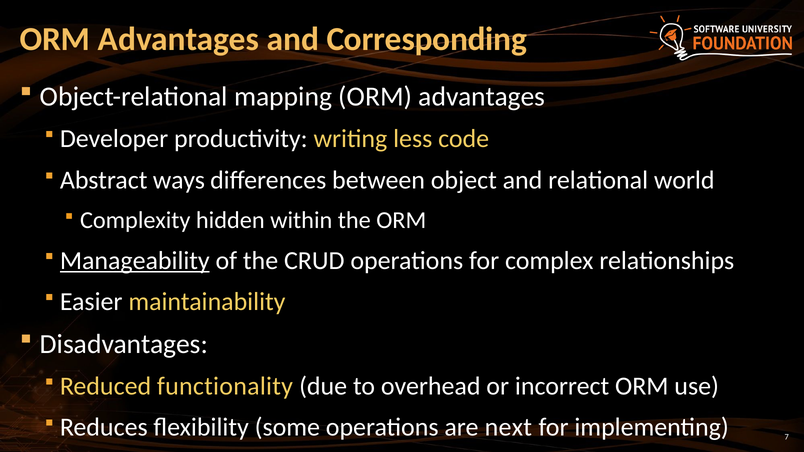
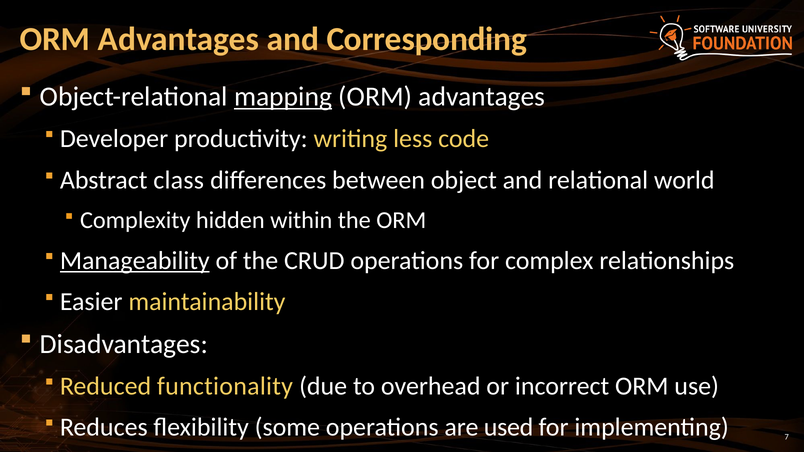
mapping underline: none -> present (283, 97)
ways: ways -> class (179, 180)
next: next -> used (509, 428)
